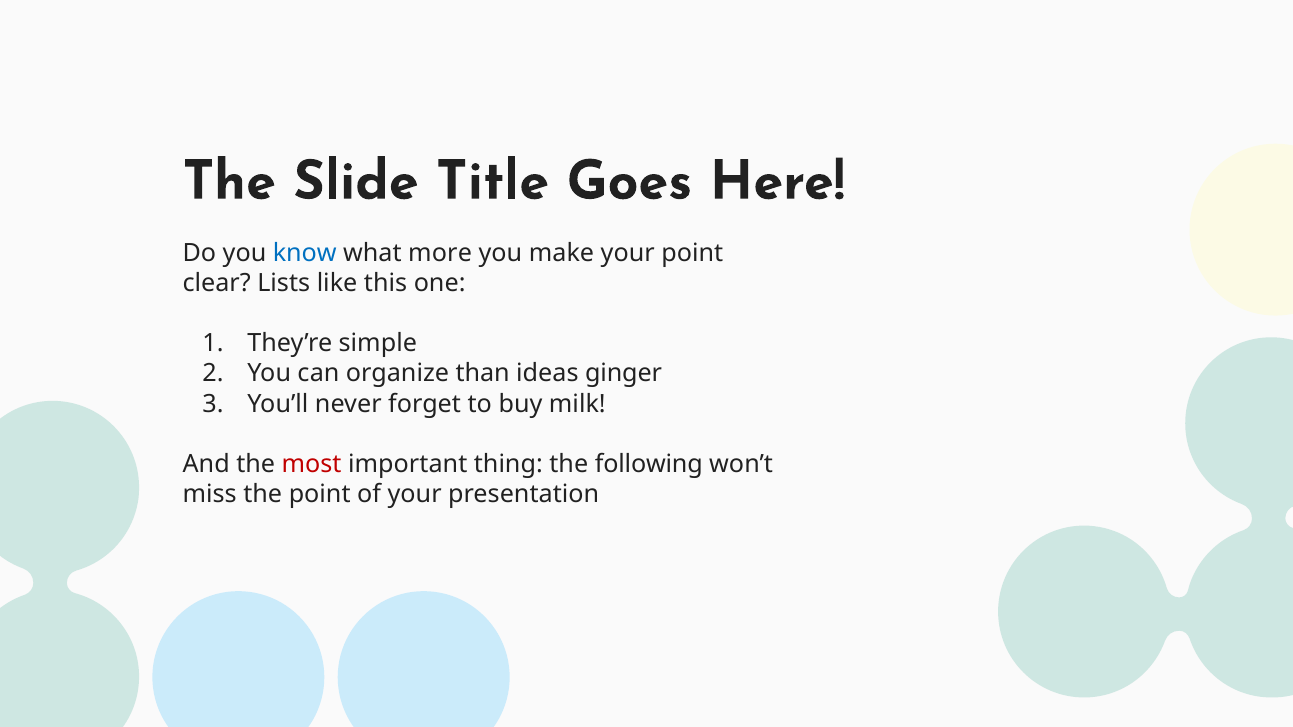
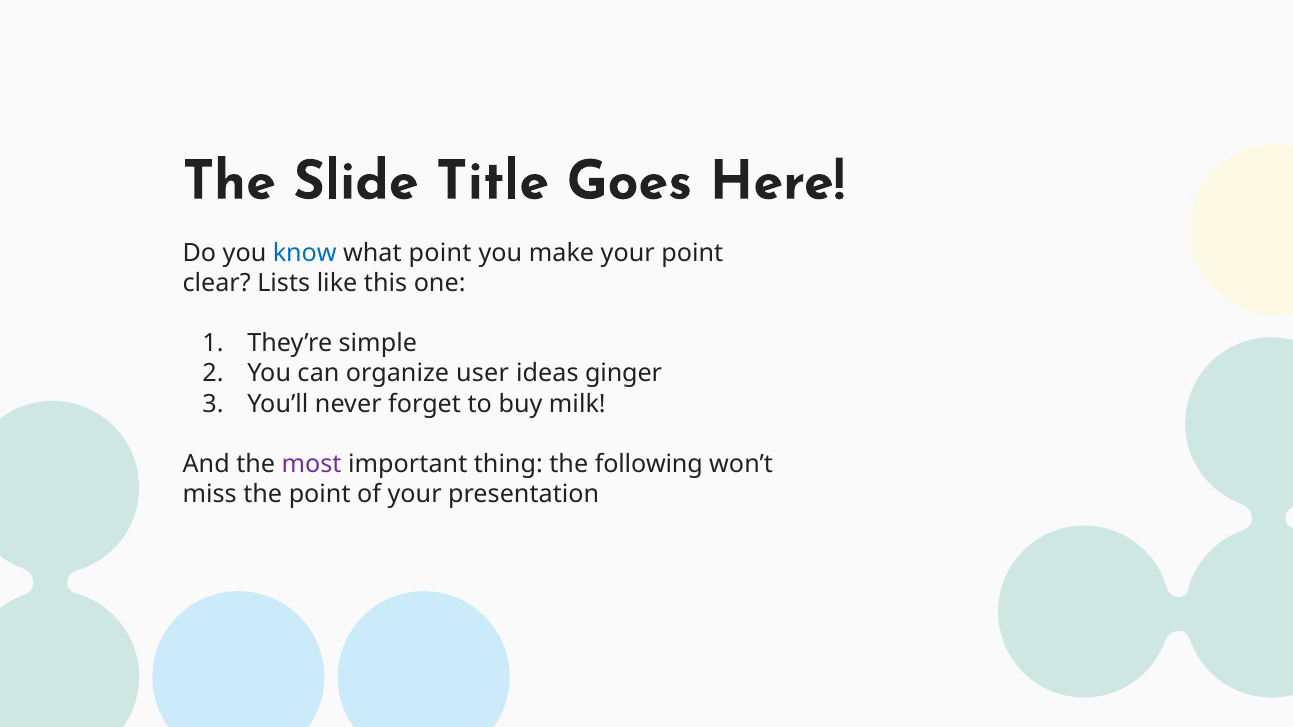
what more: more -> point (440, 253)
than: than -> user (482, 374)
most colour: red -> purple (312, 464)
